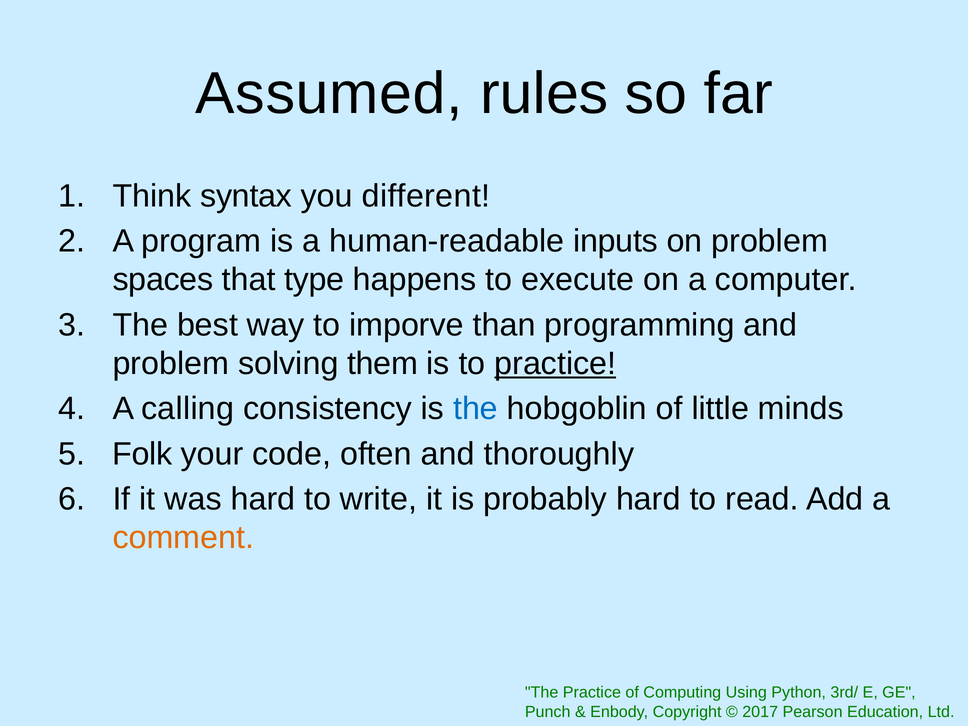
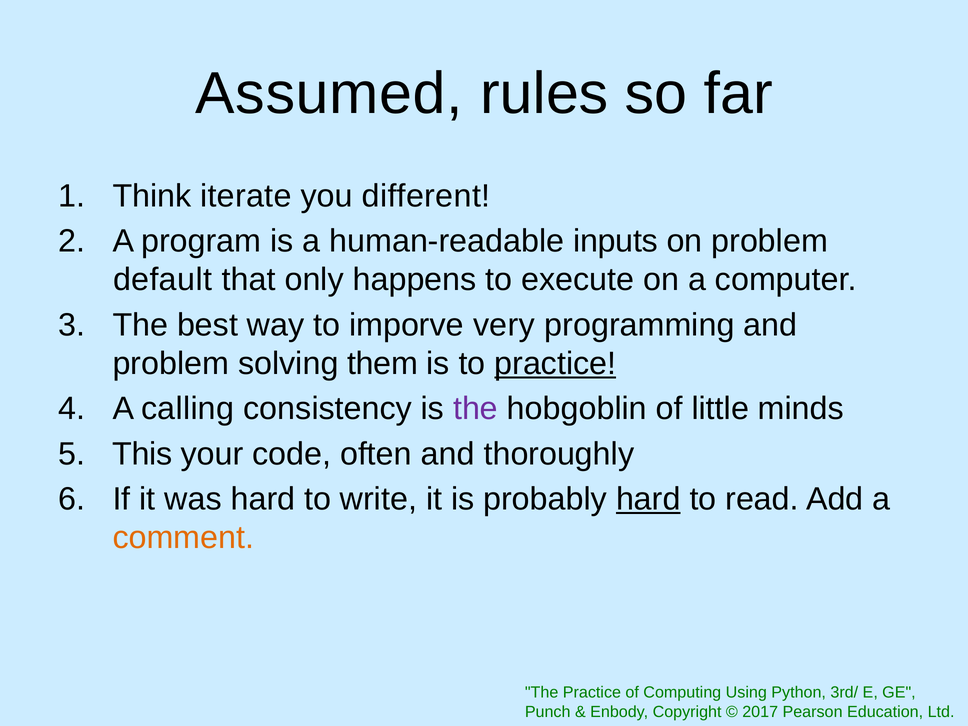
syntax: syntax -> iterate (246, 196)
spaces: spaces -> default (163, 280)
type: type -> only (314, 280)
than: than -> very (504, 325)
the colour: blue -> purple (476, 409)
Folk: Folk -> This (142, 454)
hard underline: none -> present (648, 499)
